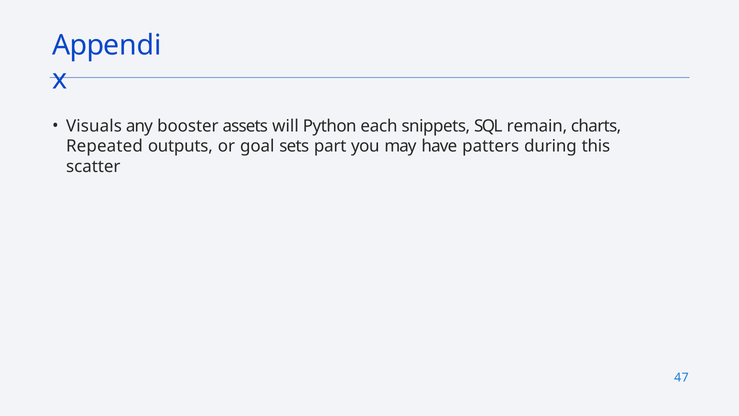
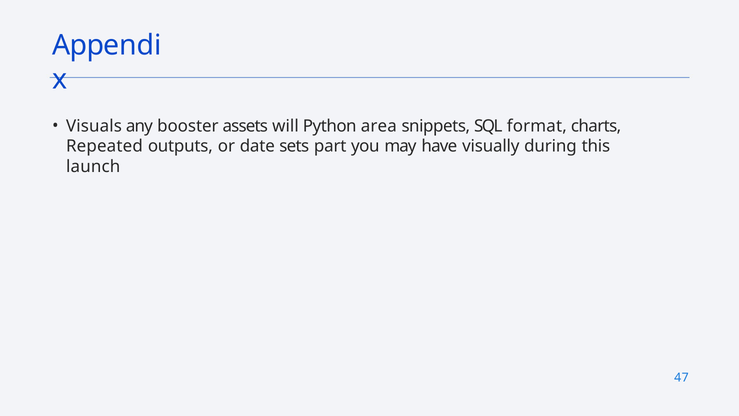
each: each -> area (379, 126)
remain: remain -> format (537, 126)
goal: goal -> date (257, 146)
patters: patters -> visually (491, 146)
scatter: scatter -> launch (93, 166)
